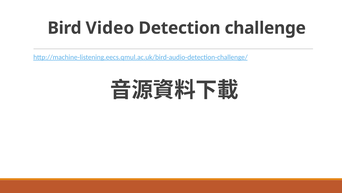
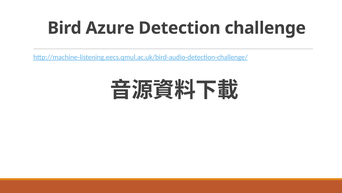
Video: Video -> Azure (110, 28)
